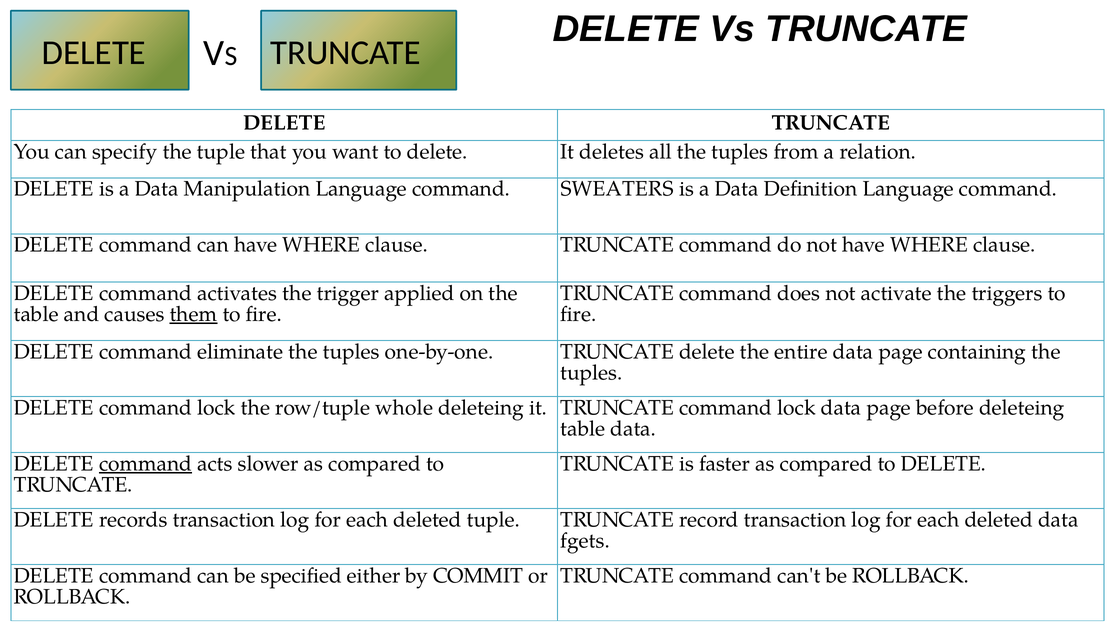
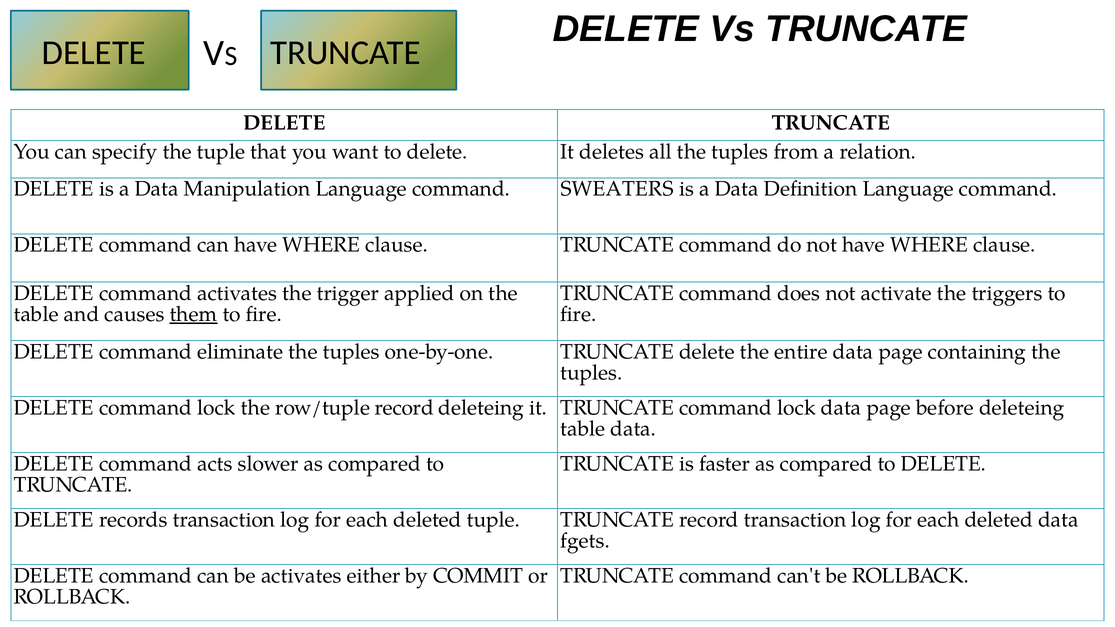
row/tuple whole: whole -> record (404, 408)
command underline: present -> none (146, 464)
be specified: specified -> activates (301, 576)
